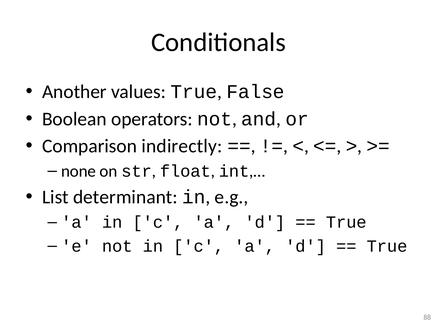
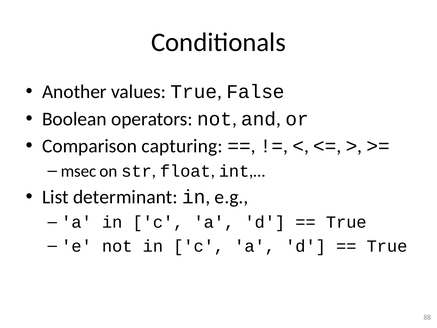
indirectly: indirectly -> capturing (182, 146)
none: none -> msec (79, 171)
